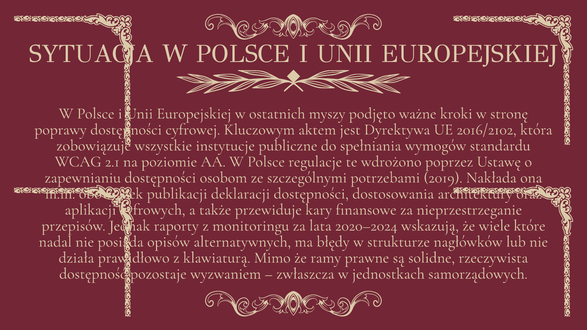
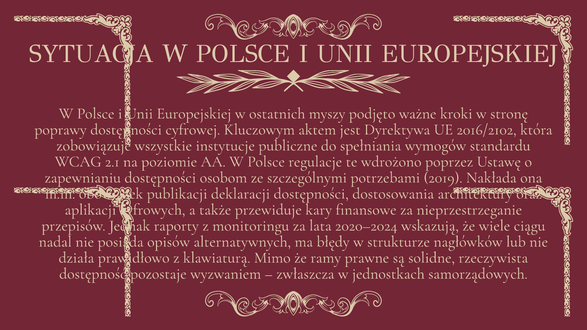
które: które -> ciągu (530, 226)
